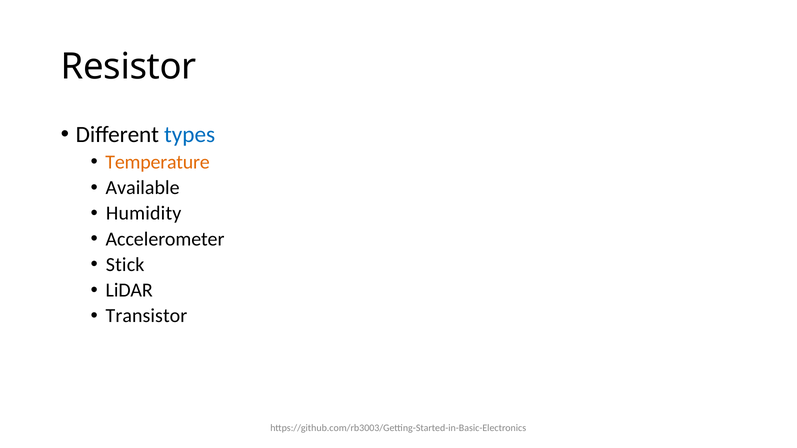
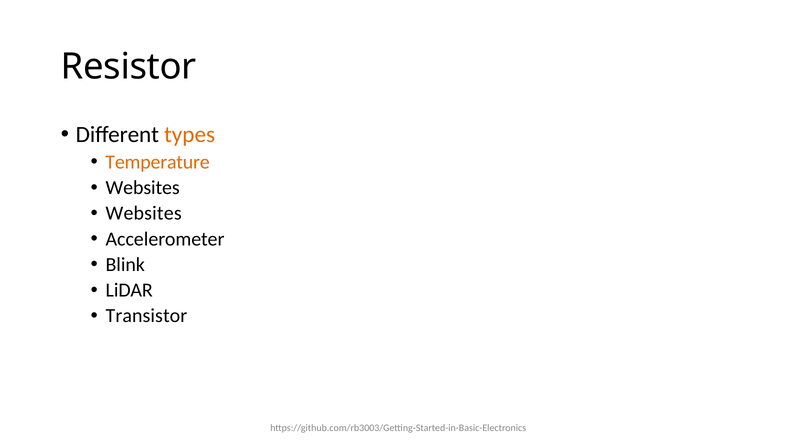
types colour: blue -> orange (190, 135)
Available: Available -> Websites (143, 188)
Humidity: Humidity -> Websites (144, 214)
Stick: Stick -> Blink (125, 265)
